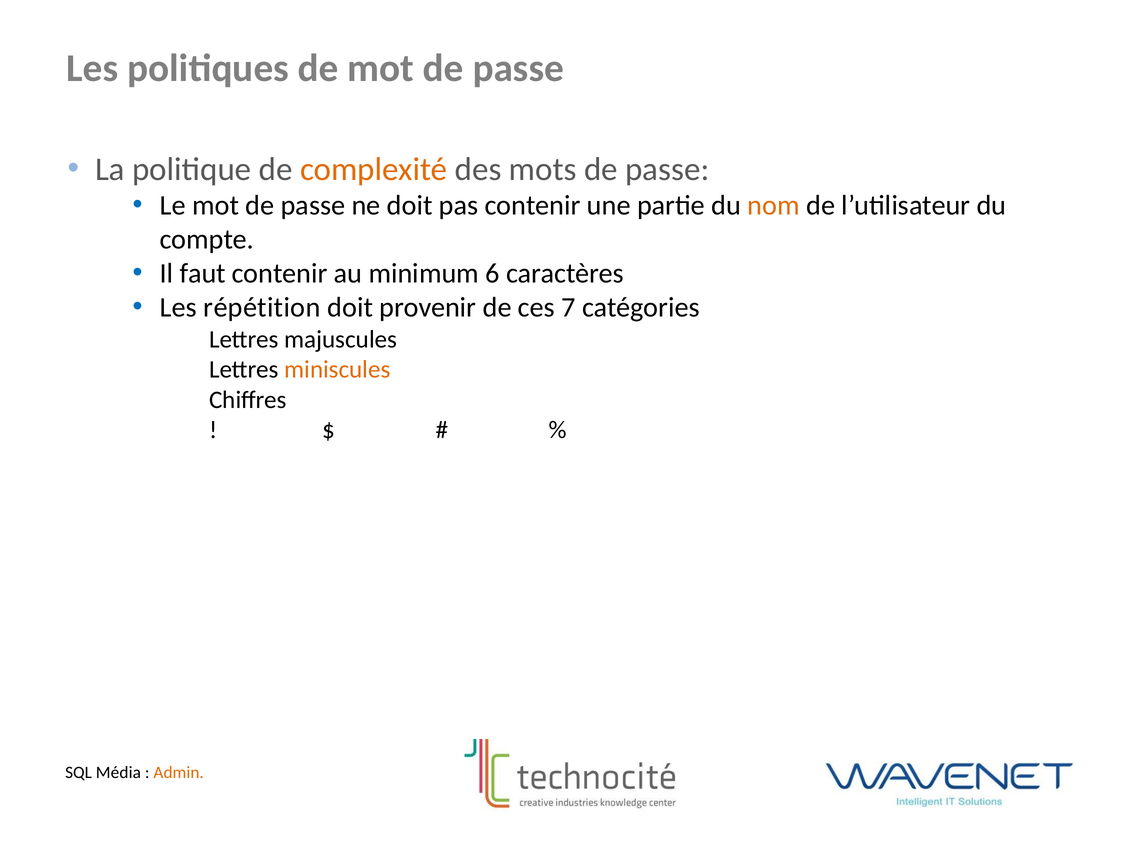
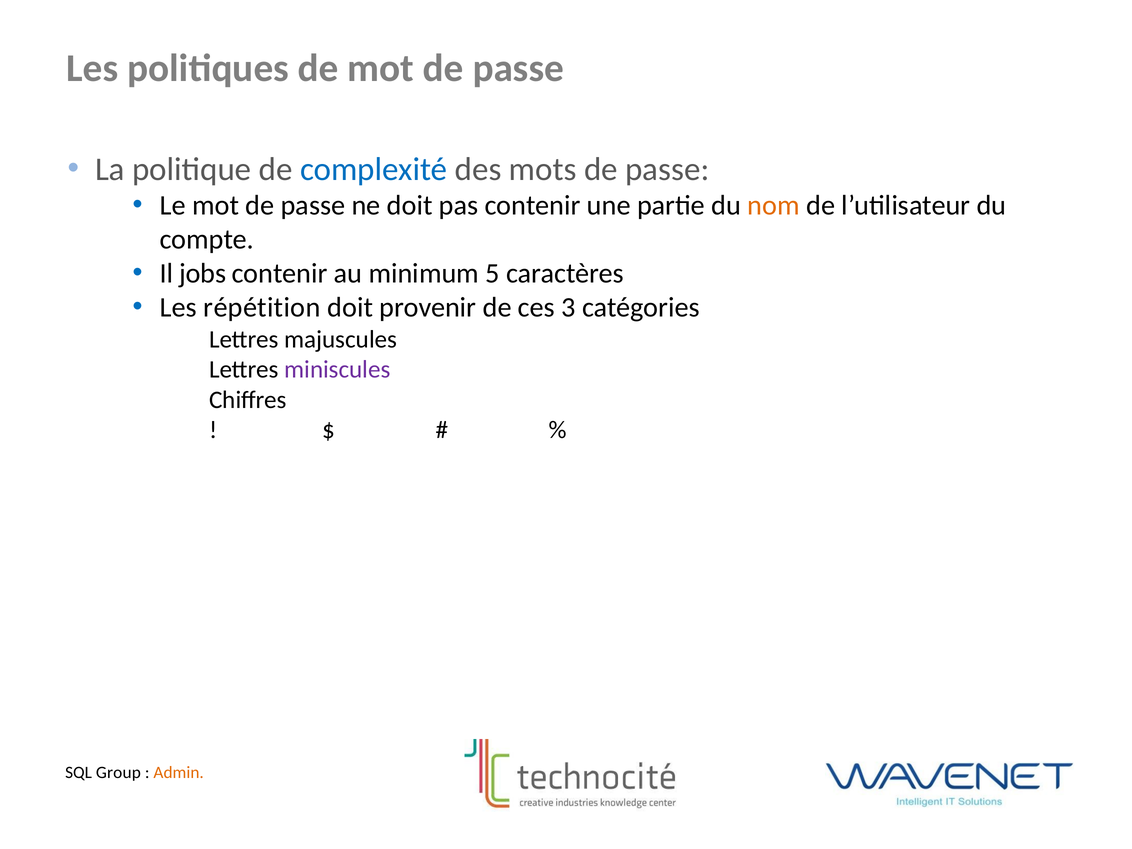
complexité colour: orange -> blue (374, 169)
faut: faut -> jobs (203, 274)
6: 6 -> 5 (493, 274)
7: 7 -> 3 (569, 308)
miniscules colour: orange -> purple (337, 370)
Média: Média -> Group (118, 772)
